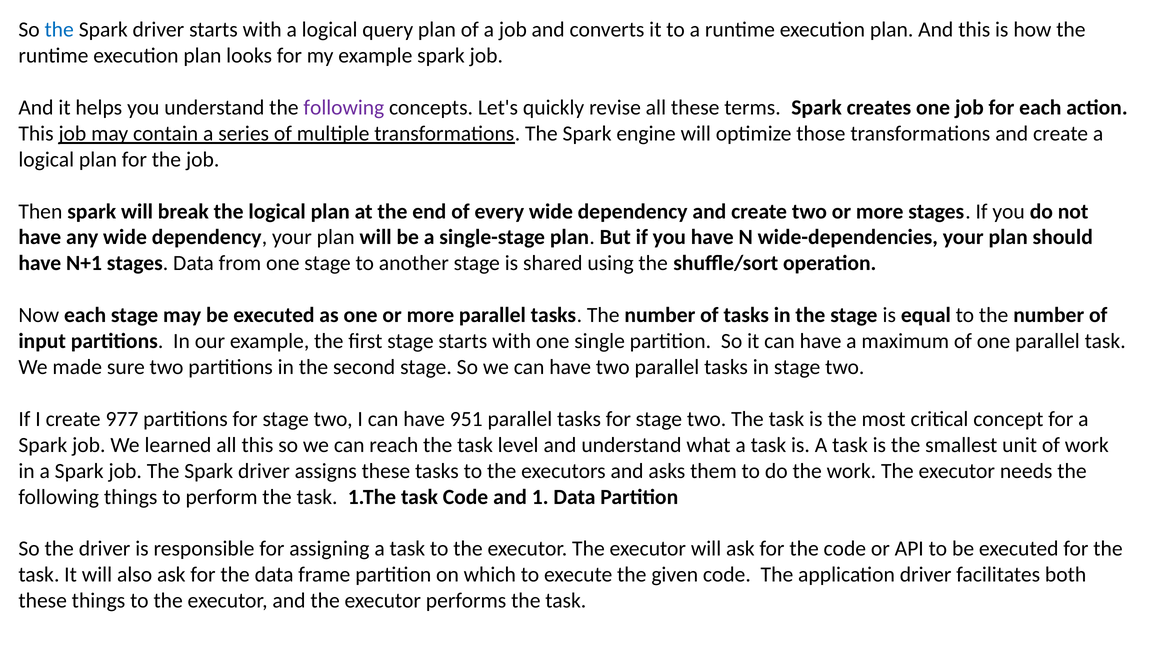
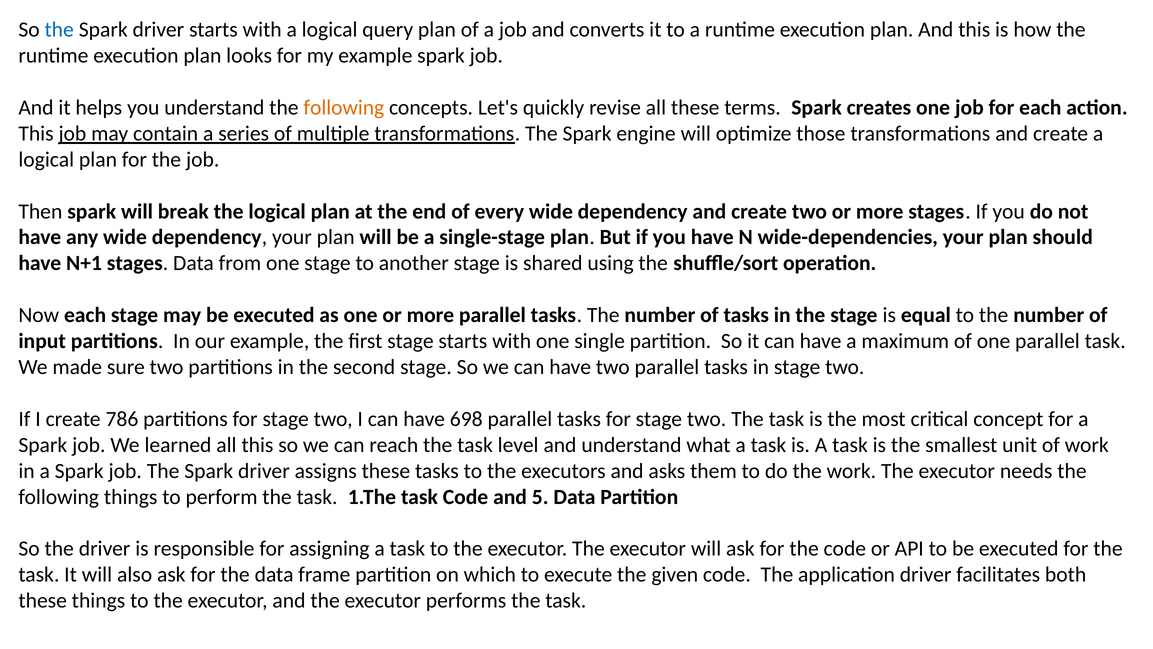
following colour: purple -> orange (344, 107)
977: 977 -> 786 (122, 419)
951: 951 -> 698 (466, 419)
1: 1 -> 5 (540, 497)
